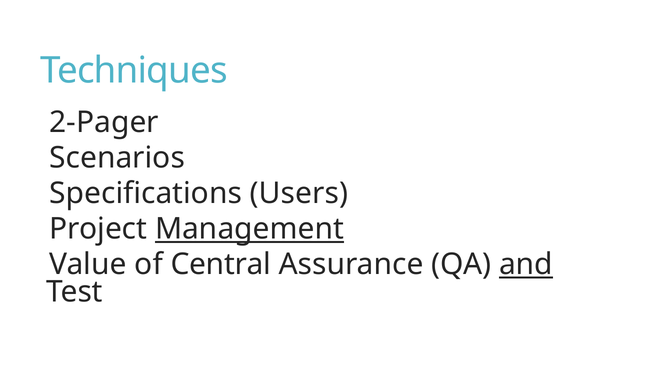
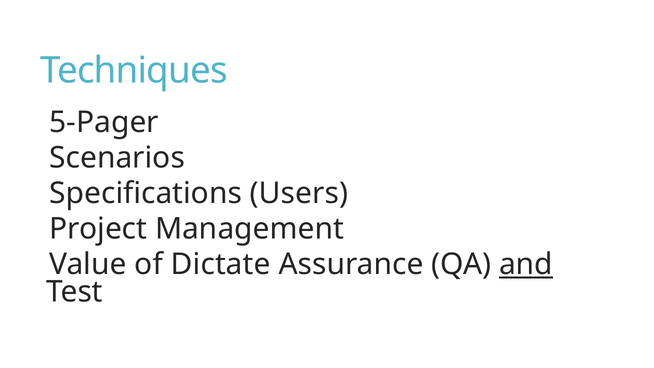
2-Pager: 2-Pager -> 5-Pager (104, 122)
Management underline: present -> none (249, 229)
Central: Central -> Dictate (221, 264)
